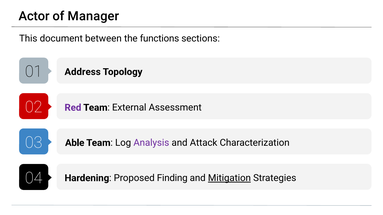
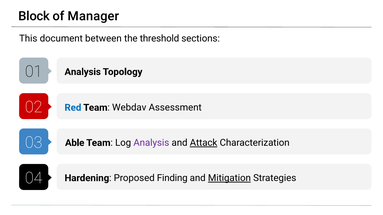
Actor: Actor -> Block (34, 16)
functions: functions -> threshold (160, 39)
Address: Address -> Analysis (83, 72)
Red colour: purple -> blue (73, 108)
External: External -> Webdav (129, 108)
Attack underline: none -> present (204, 143)
